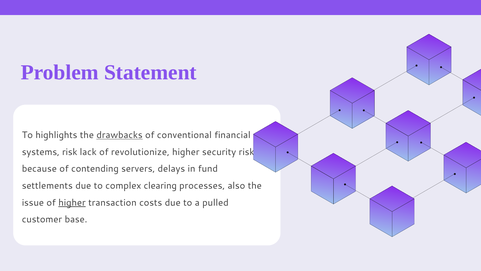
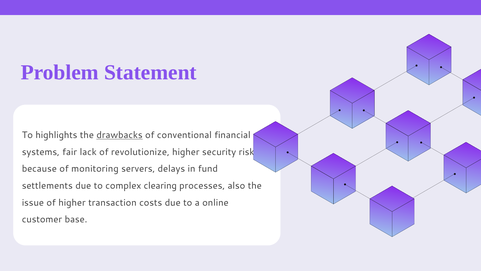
risk: risk -> fair (70, 152)
contending: contending -> monitoring (95, 169)
higher underline: present -> none (72, 202)
pulled: pulled -> online (215, 202)
